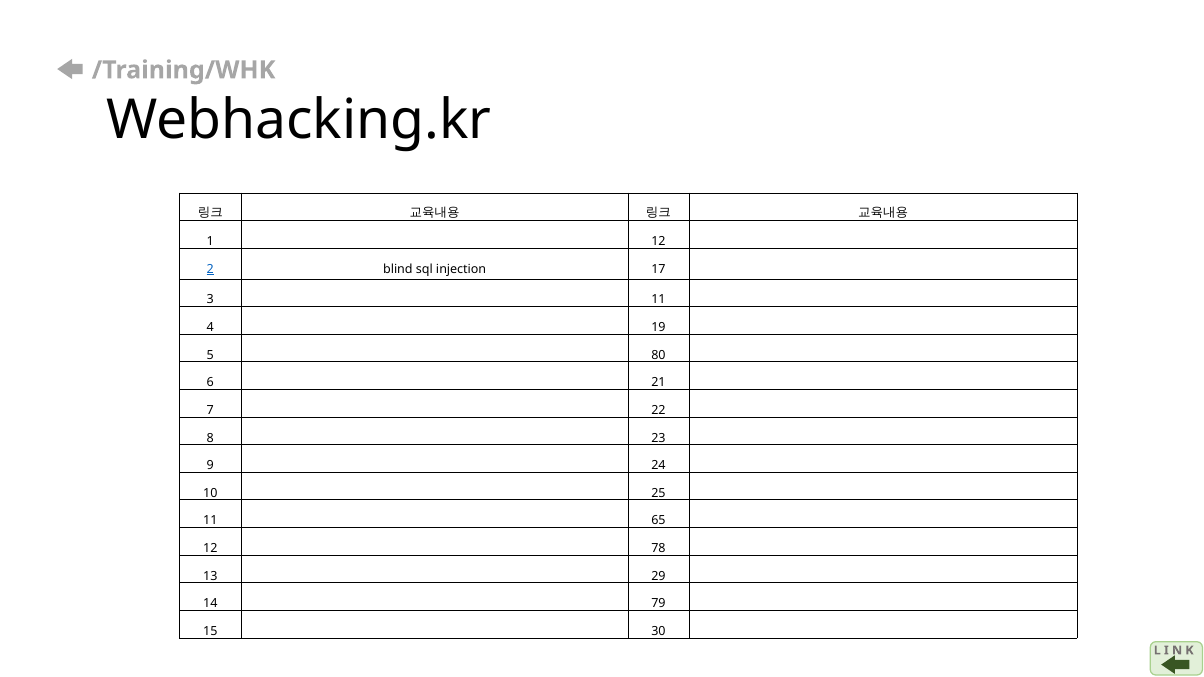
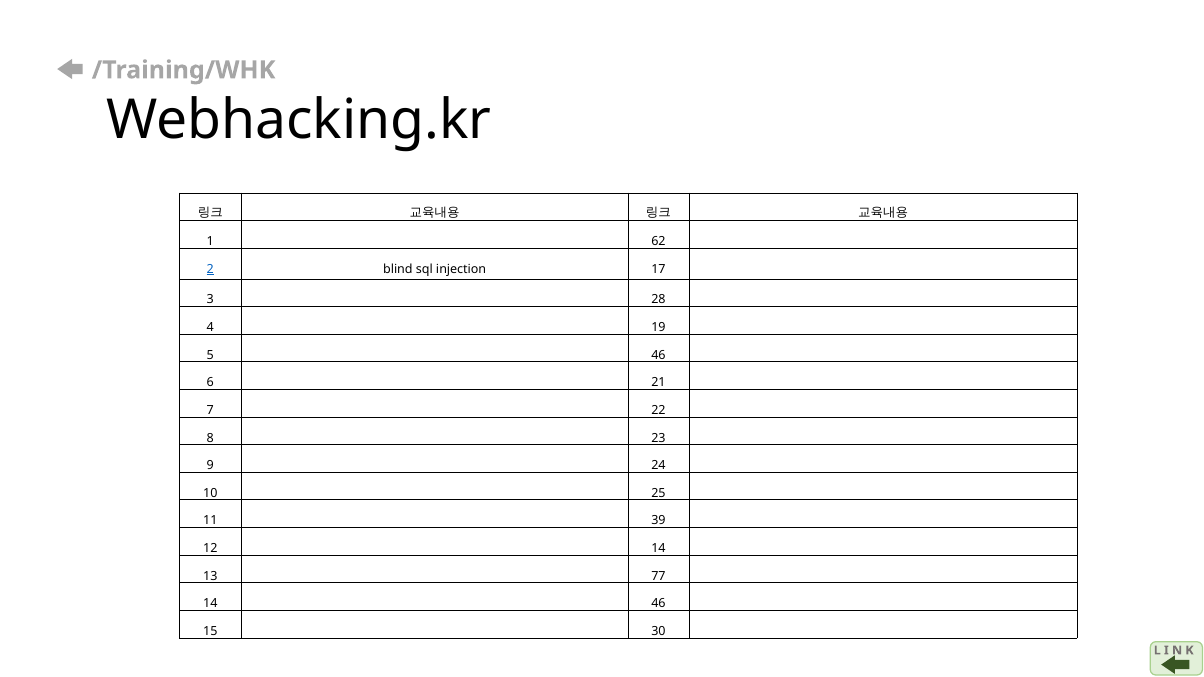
1 12: 12 -> 62 (659, 242)
3 11: 11 -> 28 (659, 300)
5 80: 80 -> 46 (659, 355)
65: 65 -> 39 (659, 521)
12 78: 78 -> 14 (659, 549)
29: 29 -> 77 (659, 576)
14 79: 79 -> 46 (659, 604)
